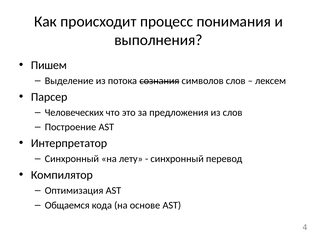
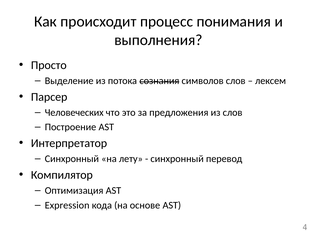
Пишем: Пишем -> Просто (49, 65)
Общаемся: Общаемся -> Expression (67, 205)
